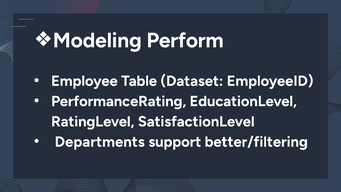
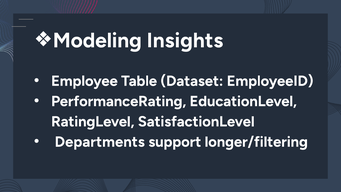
Perform: Perform -> Insights (185, 40)
better/filtering: better/filtering -> longer/filtering (256, 142)
